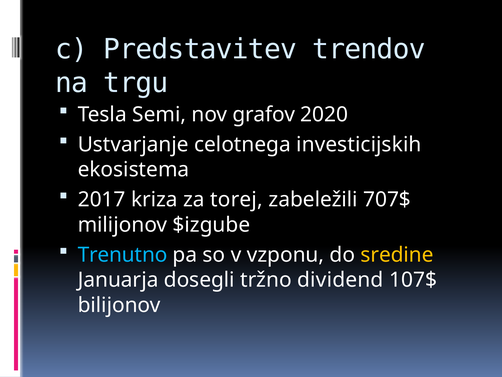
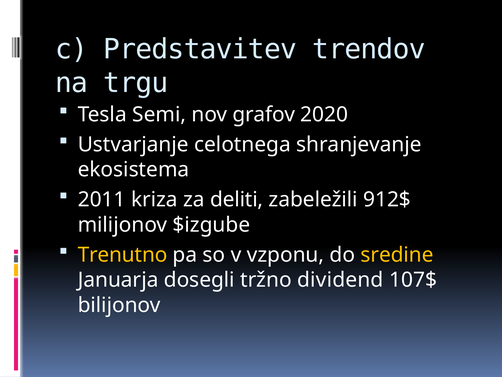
investicijskih: investicijskih -> shranjevanje (359, 144)
2017: 2017 -> 2011 (102, 199)
torej: torej -> deliti (237, 199)
707$: 707$ -> 912$ (387, 199)
Trenutno colour: light blue -> yellow (123, 255)
